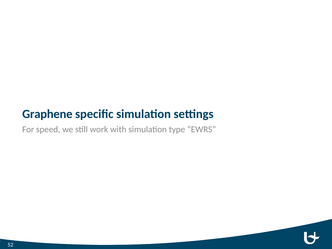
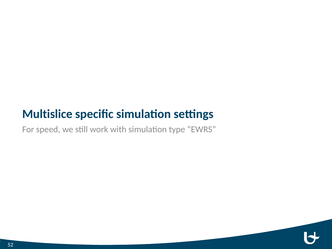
Graphene: Graphene -> Multislice (47, 114)
